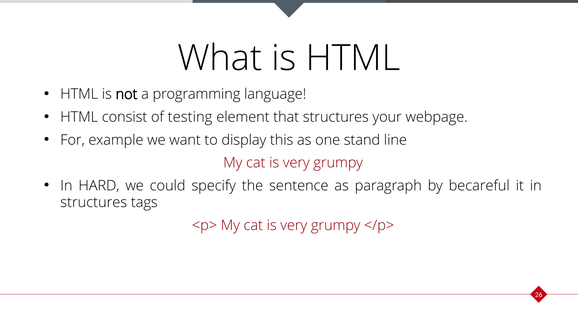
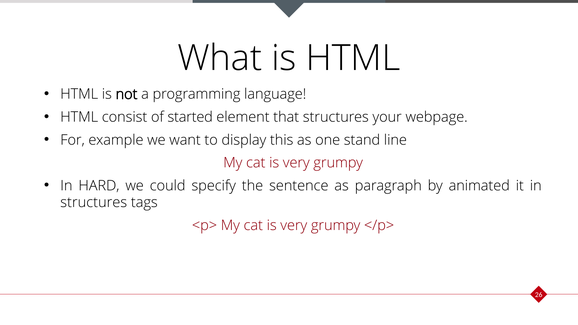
testing: testing -> started (190, 117)
becareful: becareful -> animated (479, 186)
